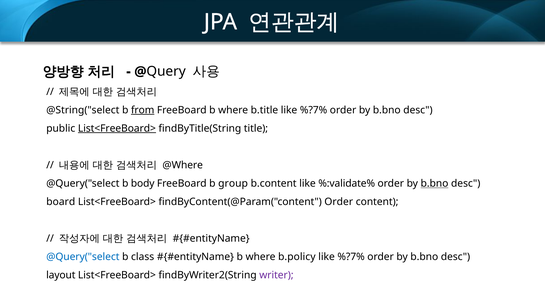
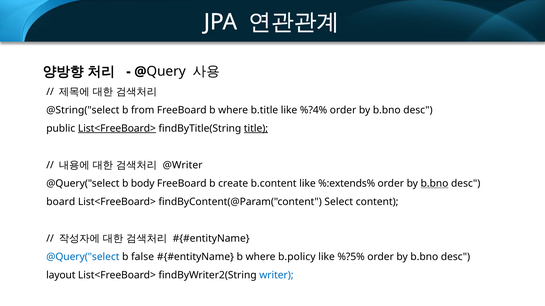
from underline: present -> none (143, 110)
b.title like %?7%: %?7% -> %?4% (314, 110)
title underline: none -> present (256, 129)
@Where: @Where -> @Writer (183, 165)
group: group -> create (233, 184)
%:validate%: %:validate% -> %:extends% (347, 184)
findByContent(@Param("content Order: Order -> Select (339, 202)
class: class -> false (143, 257)
%?7%: %?7% -> %?5% (351, 257)
writer colour: purple -> blue (276, 276)
